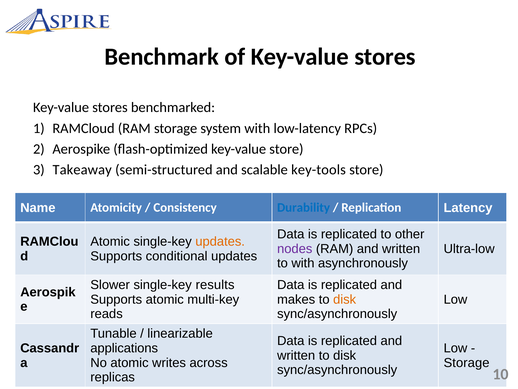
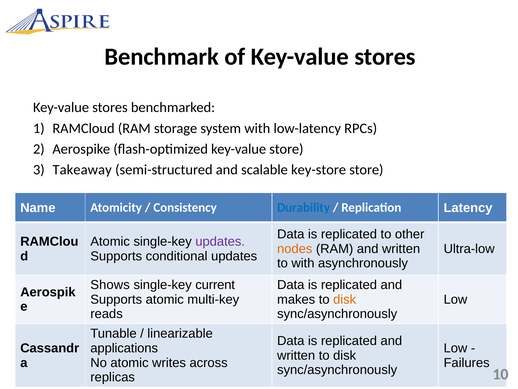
key-tools: key-tools -> key-store (319, 170)
updates colour: orange -> purple (220, 241)
nodes colour: purple -> orange (295, 249)
Slower: Slower -> Shows (110, 285)
results: results -> current (215, 285)
Storage: Storage -> Failures (467, 362)
